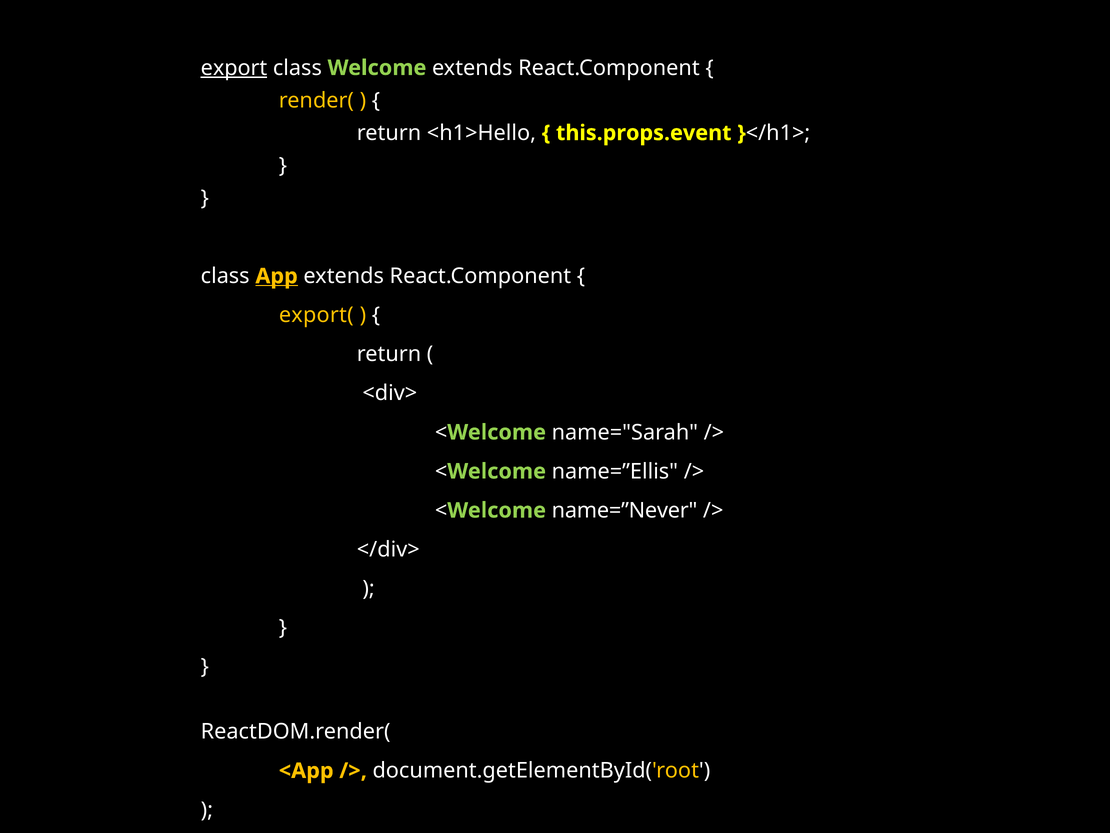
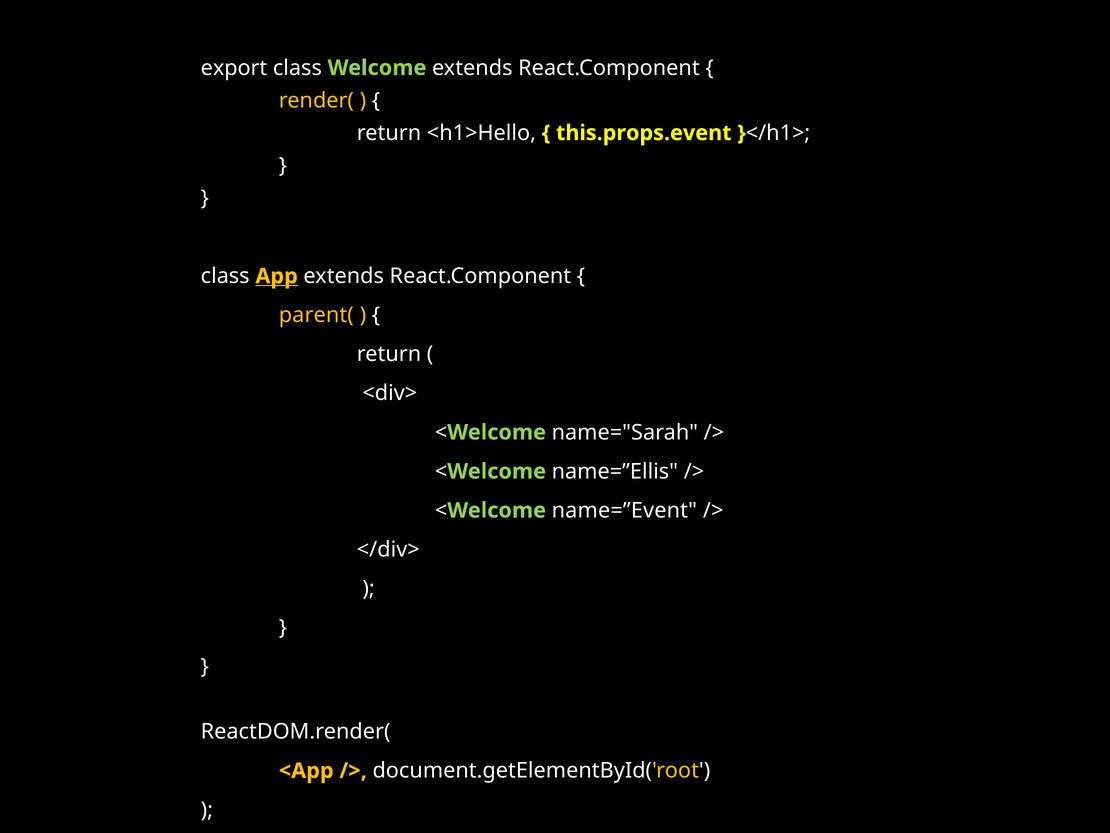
export underline: present -> none (234, 68)
export(: export( -> parent( (316, 315)
name=”Never: name=”Never -> name=”Event (624, 510)
